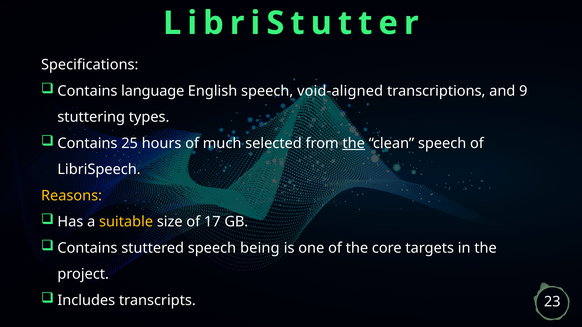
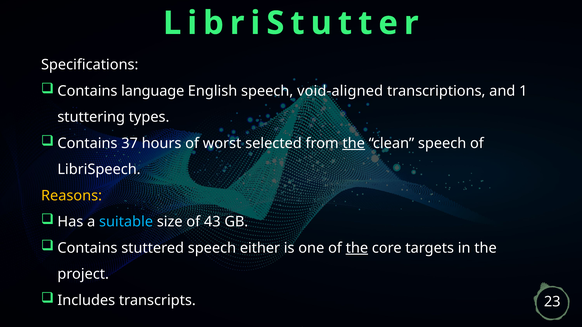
9: 9 -> 1 (523, 91)
25: 25 -> 37 (130, 143)
much: much -> worst (222, 143)
suitable colour: yellow -> light blue (126, 222)
17: 17 -> 43 (212, 222)
being: being -> either (260, 248)
the underline: none -> present (357, 248)
